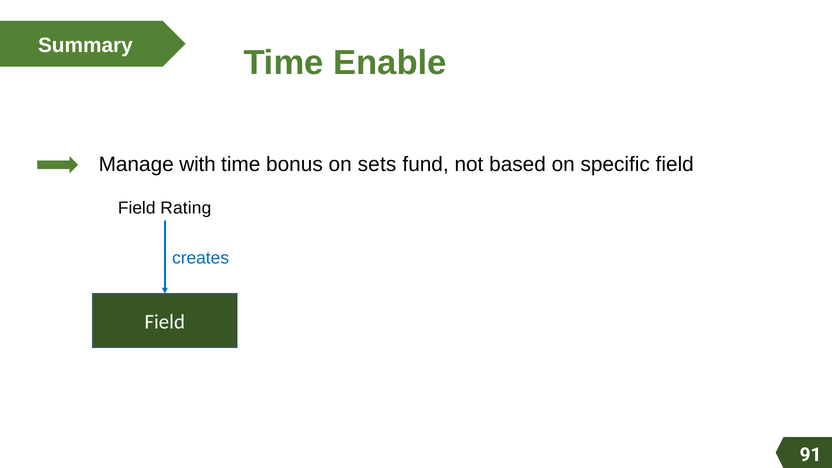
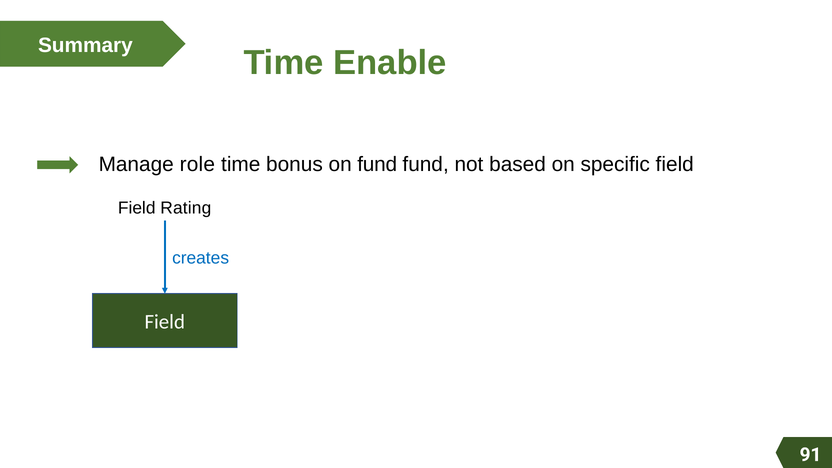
with: with -> role (197, 164)
on sets: sets -> fund (377, 164)
